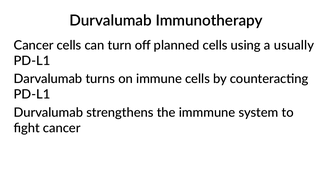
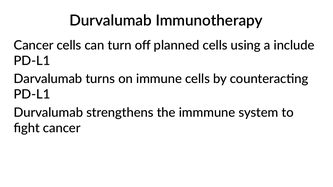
usually: usually -> include (294, 45)
